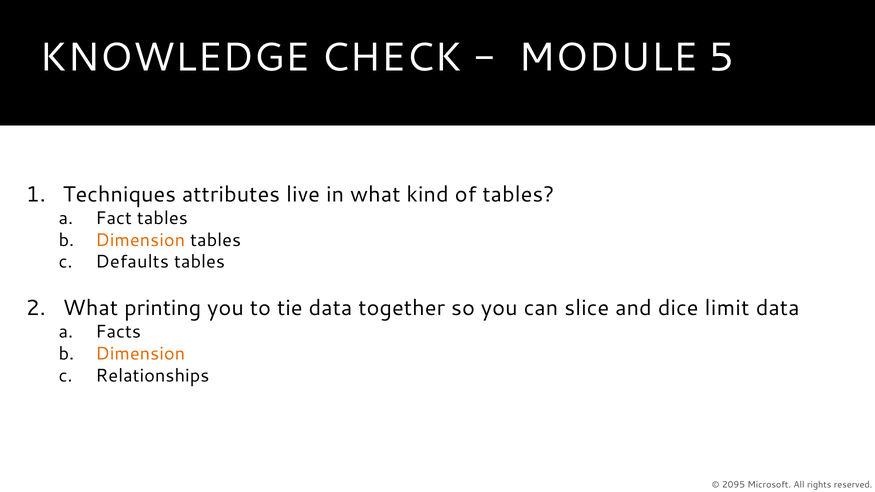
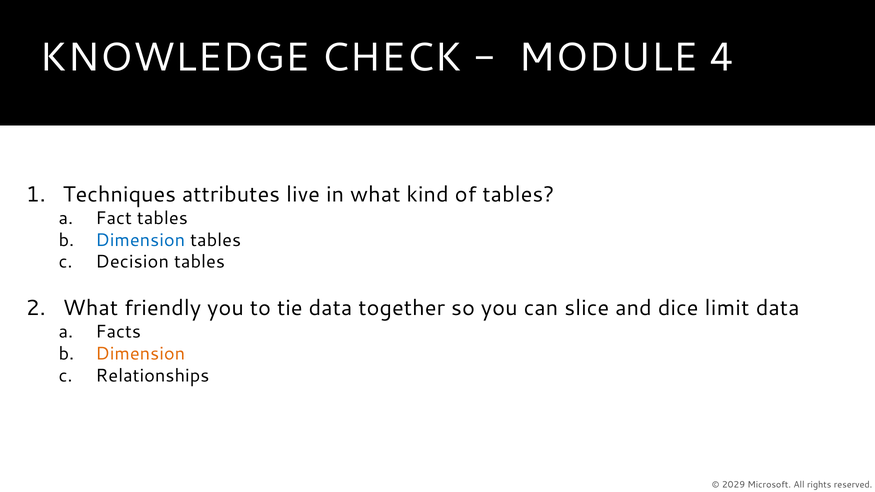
5: 5 -> 4 (722, 58)
Dimension colour: orange -> blue (140, 240)
Defaults: Defaults -> Decision (132, 262)
printing: printing -> friendly (163, 308)
2095: 2095 -> 2029 (734, 485)
